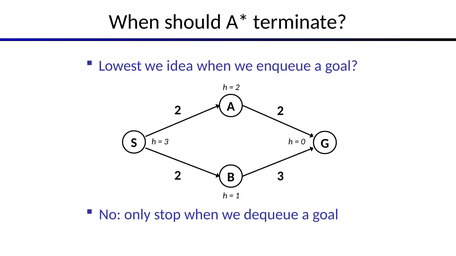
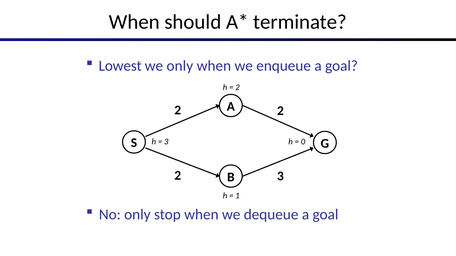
we idea: idea -> only (180, 66)
